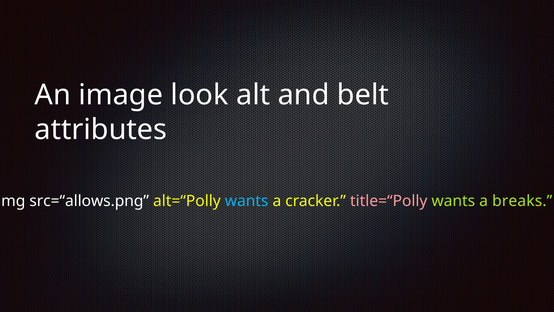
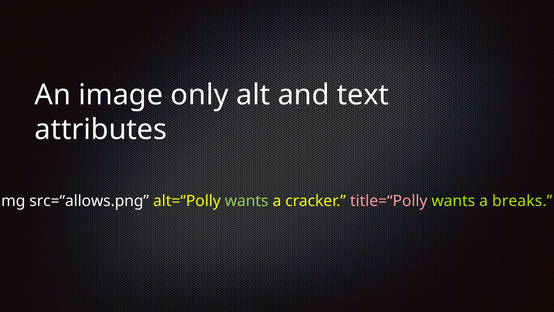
look: look -> only (199, 95)
belt: belt -> text (363, 95)
wants colour: light blue -> light green (247, 201)
